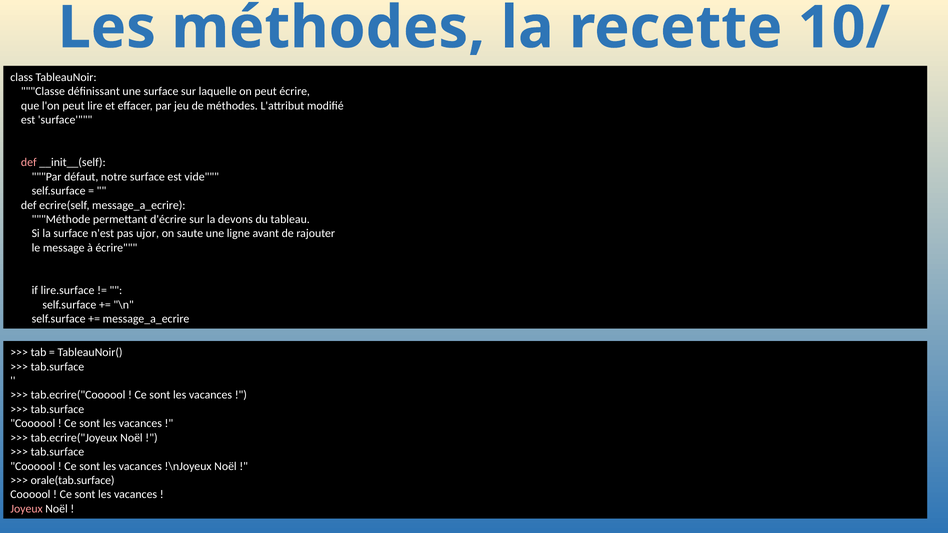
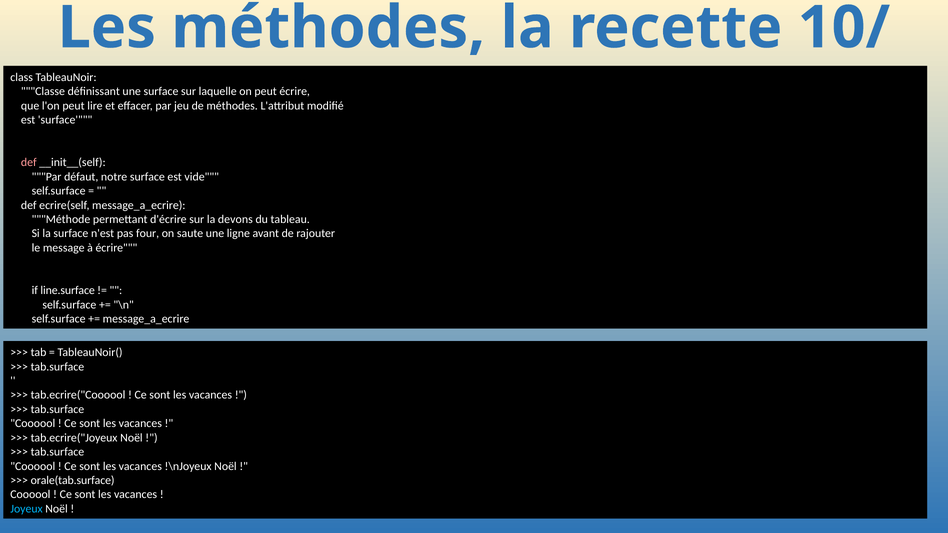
ujor: ujor -> four (148, 234)
lire.surface: lire.surface -> line.surface (68, 291)
Joyeux colour: pink -> light blue (27, 509)
